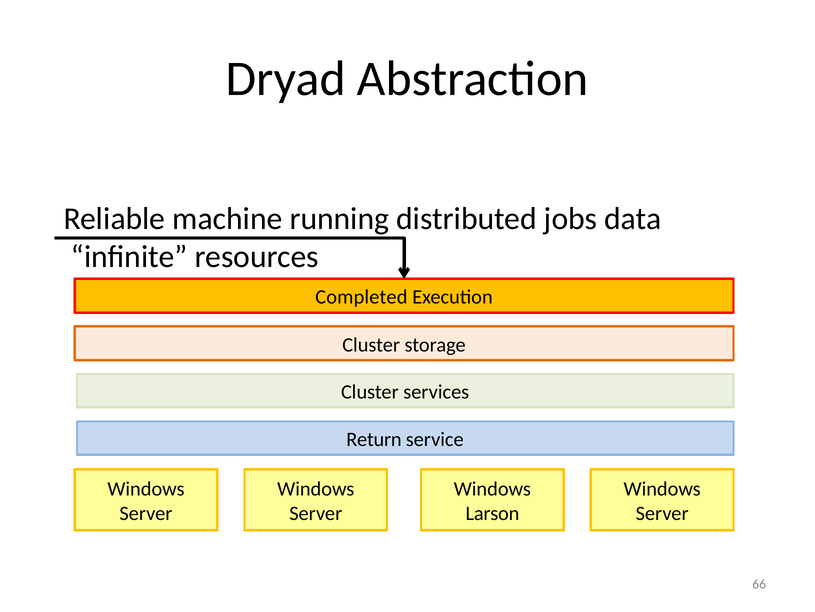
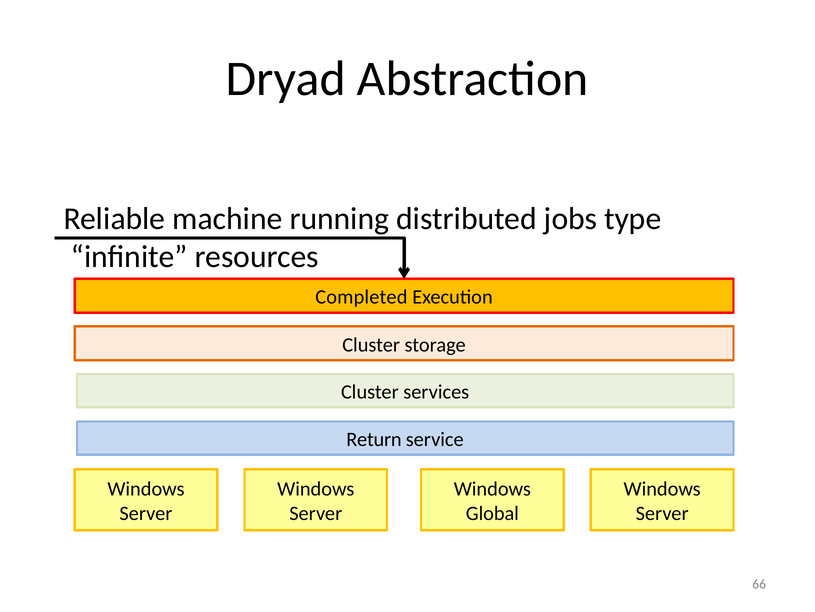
data: data -> type (633, 219)
Larson: Larson -> Global (492, 513)
